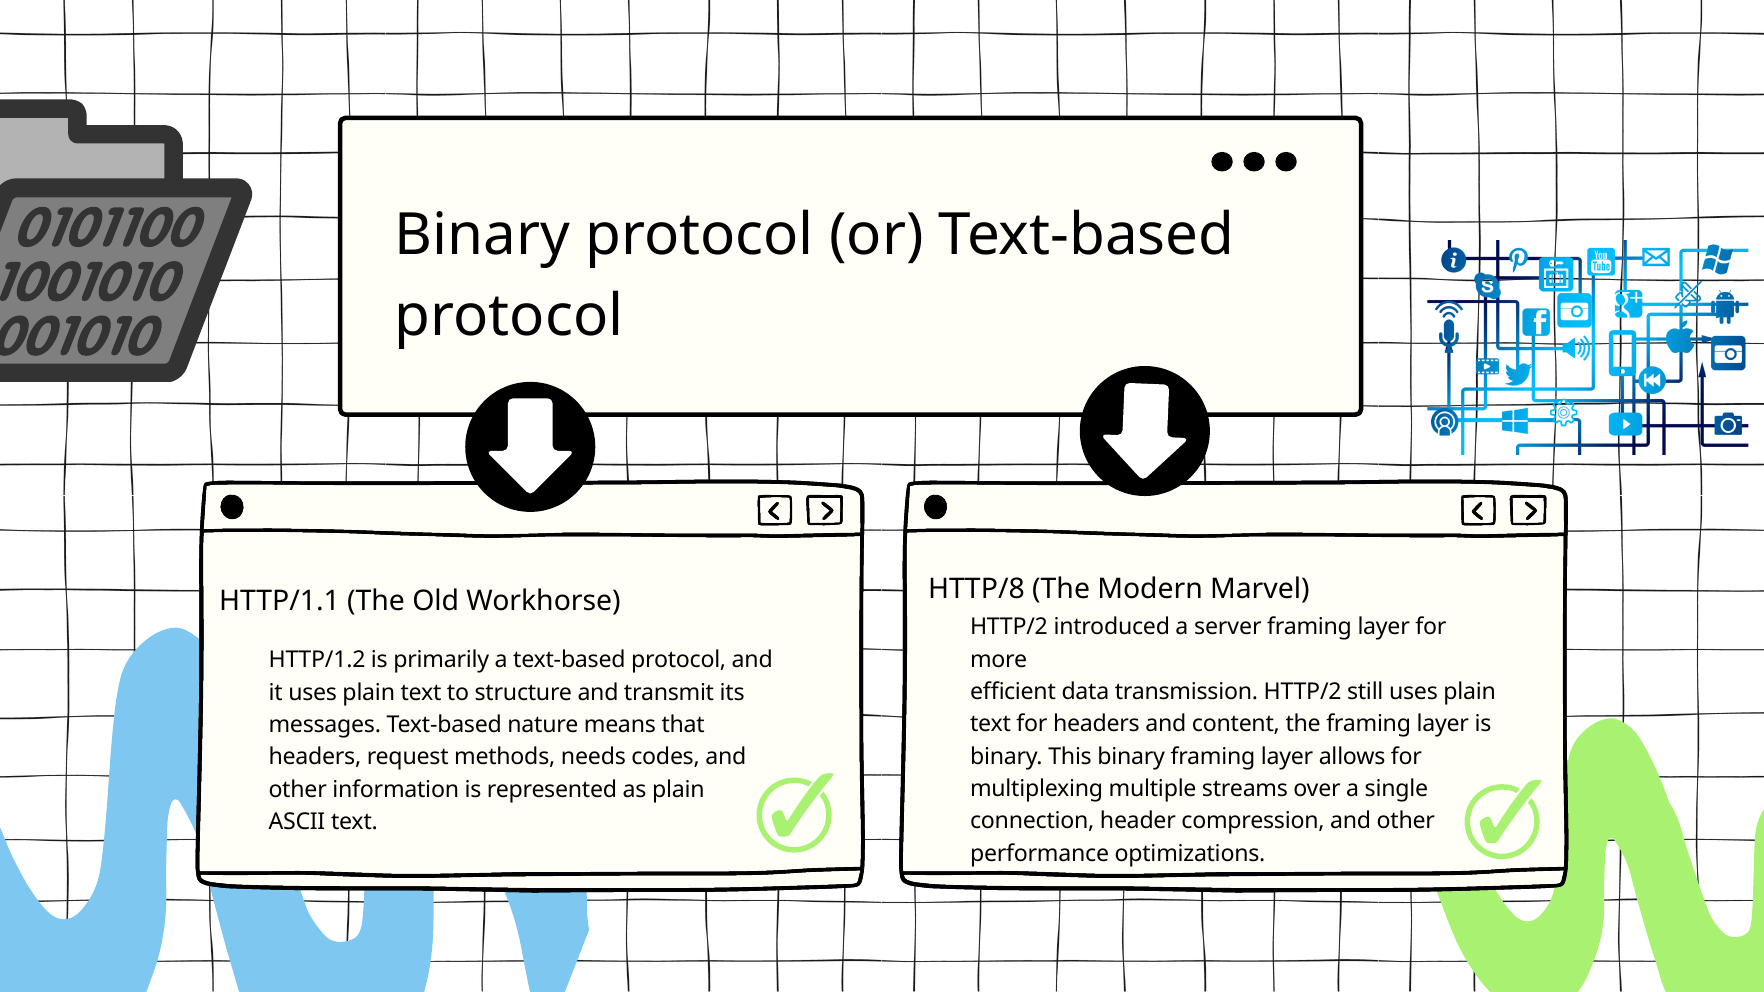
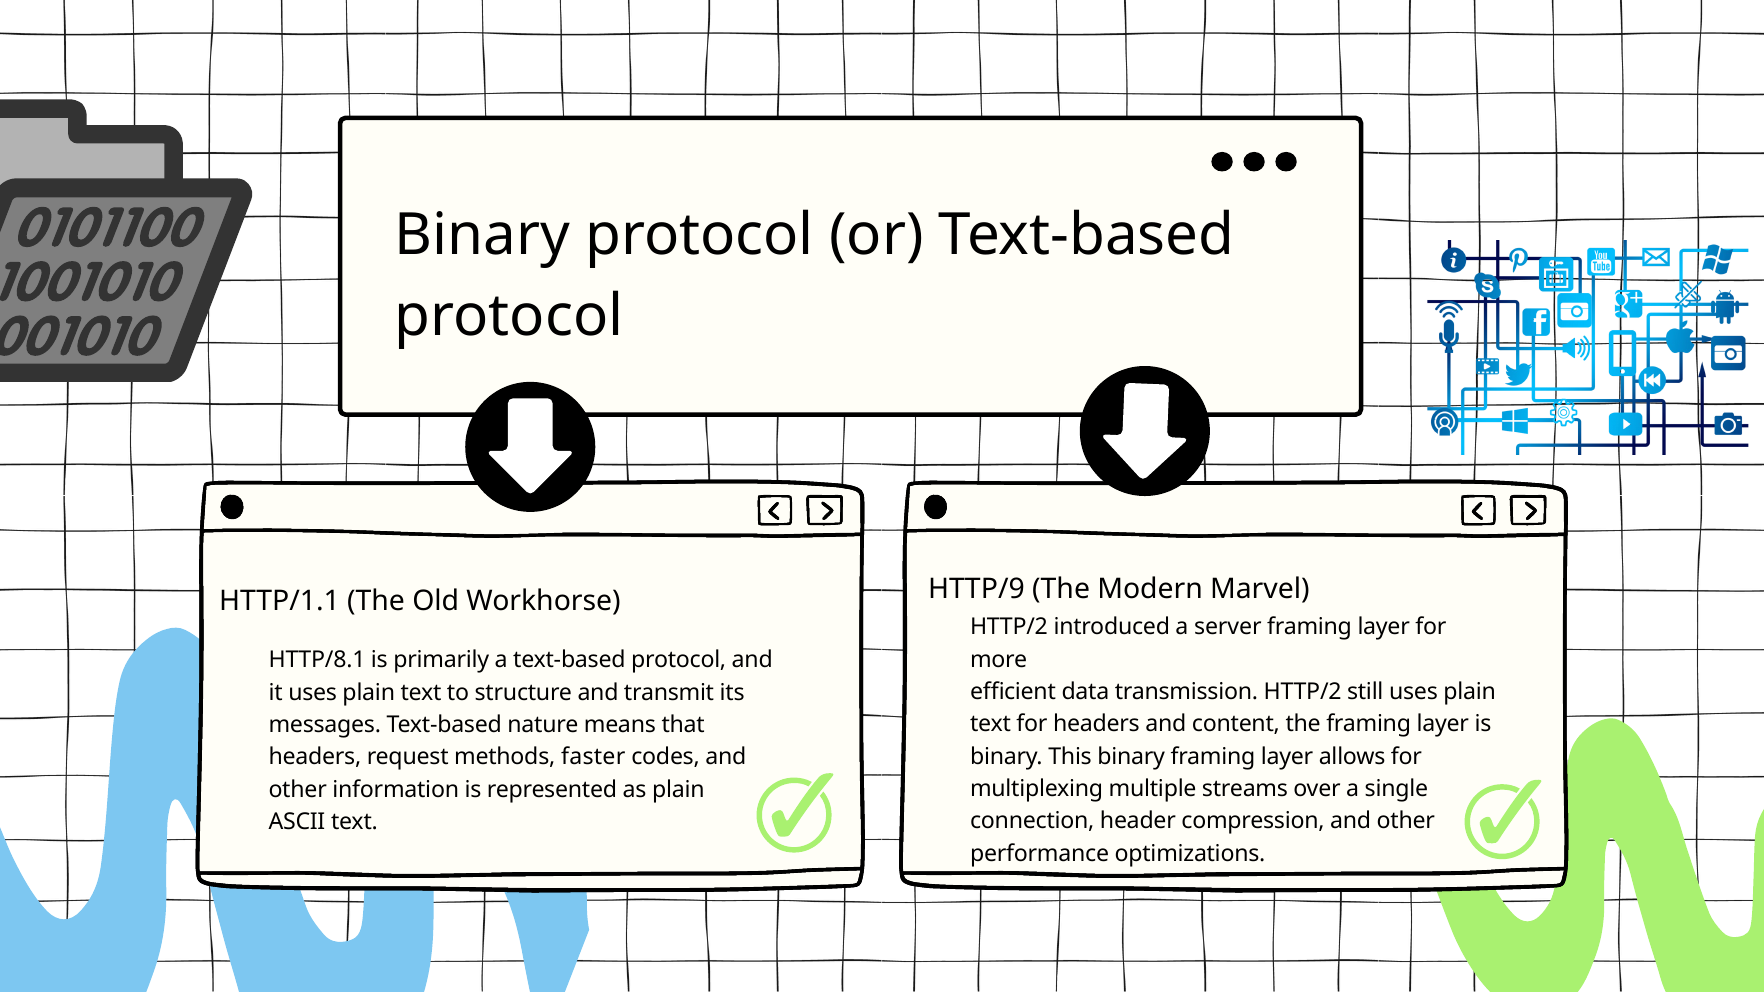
HTTP/8: HTTP/8 -> HTTP/9 (976, 589)
HTTP/1.2: HTTP/1.2 -> HTTP/8.1 (317, 661)
needs: needs -> faster (593, 758)
